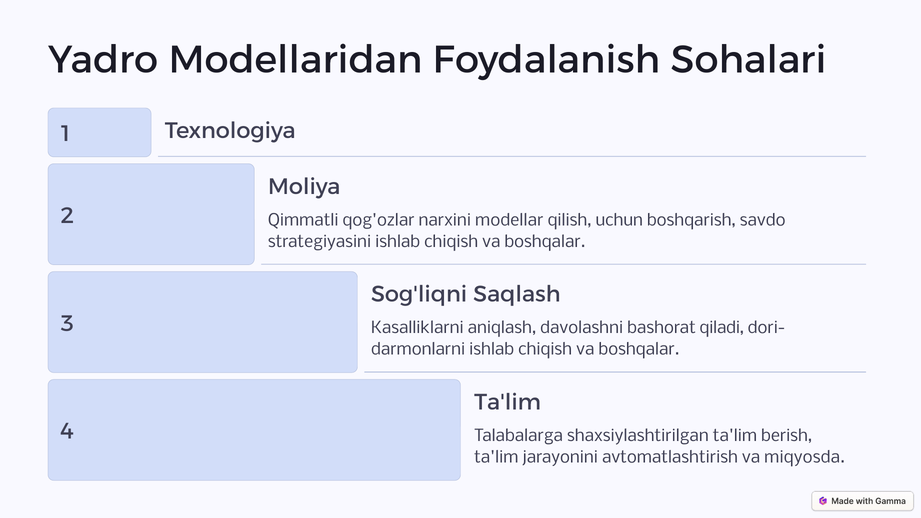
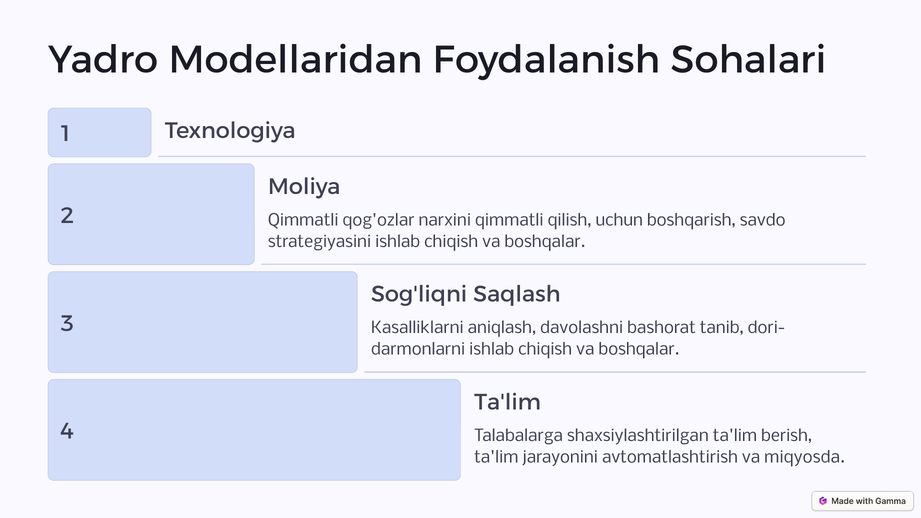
narxini modellar: modellar -> qimmatli (509, 220)
qiladi: qiladi -> tanib (722, 328)
